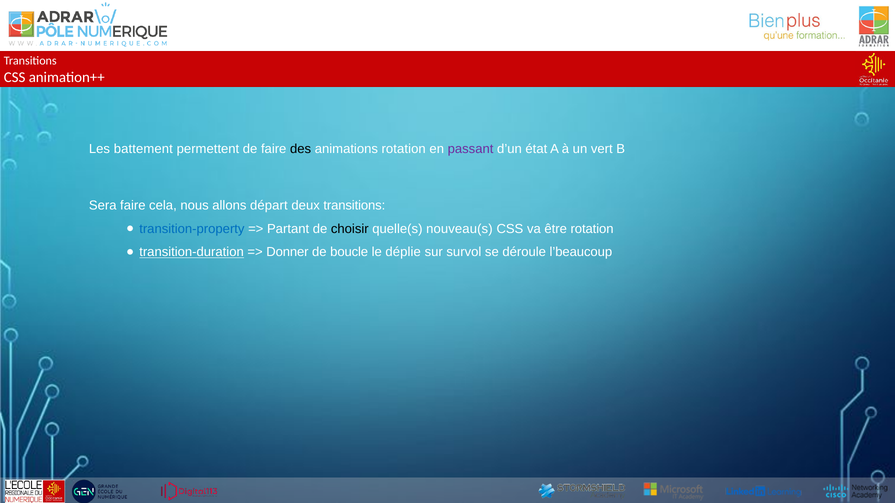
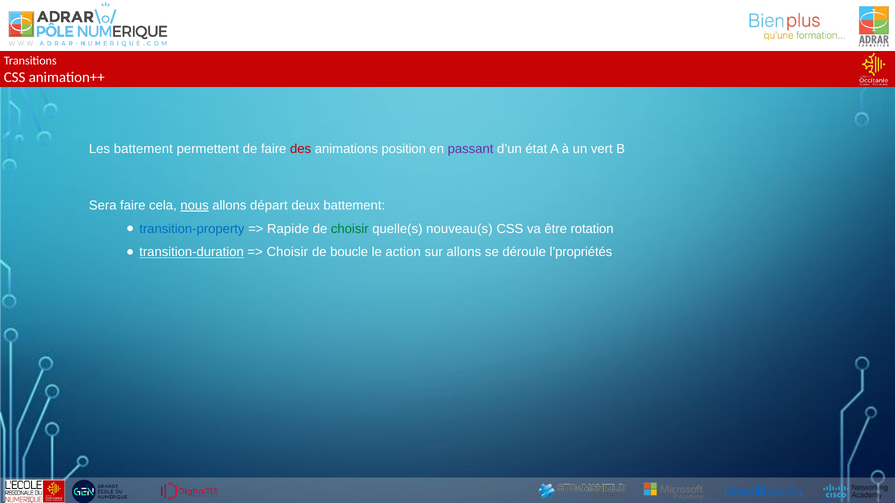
des colour: black -> red (301, 149)
animations rotation: rotation -> position (404, 149)
nous underline: none -> present (195, 205)
deux transitions: transitions -> battement (354, 205)
Partant: Partant -> Rapide (288, 229)
choisir colour: black -> green (350, 229)
Donner: Donner -> Choisir (287, 252)
déplie: déplie -> action (403, 252)
sur survol: survol -> allons (464, 252)
l’beaucoup: l’beaucoup -> l’propriétés (581, 252)
